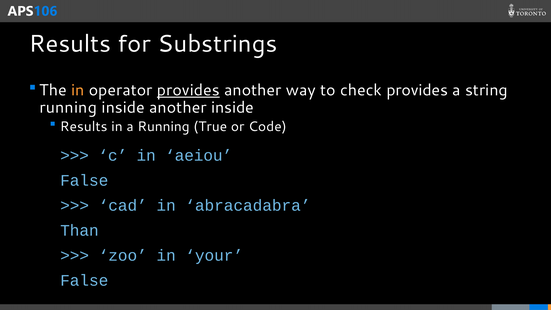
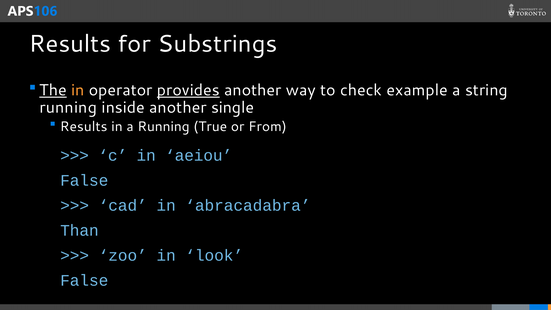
The underline: none -> present (53, 90)
check provides: provides -> example (417, 90)
another inside: inside -> single (233, 107)
Code: Code -> From (267, 126)
your: your -> look (214, 256)
